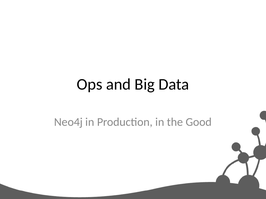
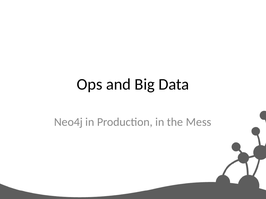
Good: Good -> Mess (199, 122)
